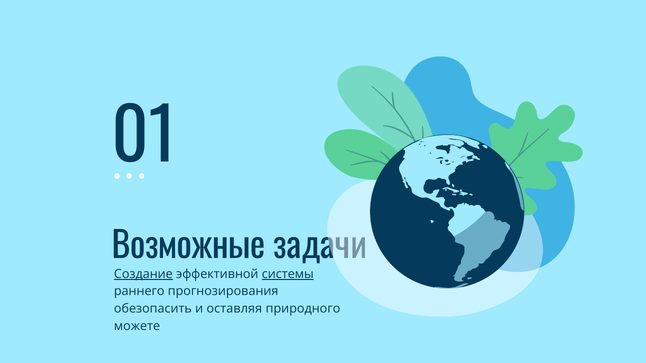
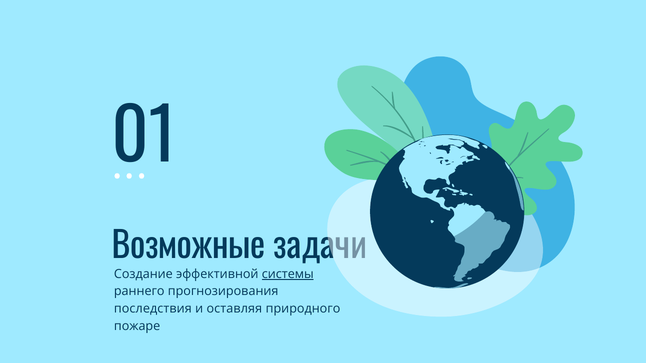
Создание underline: present -> none (143, 274)
обезопасить: обезопасить -> последствия (153, 309)
можете: можете -> пожаре (137, 326)
